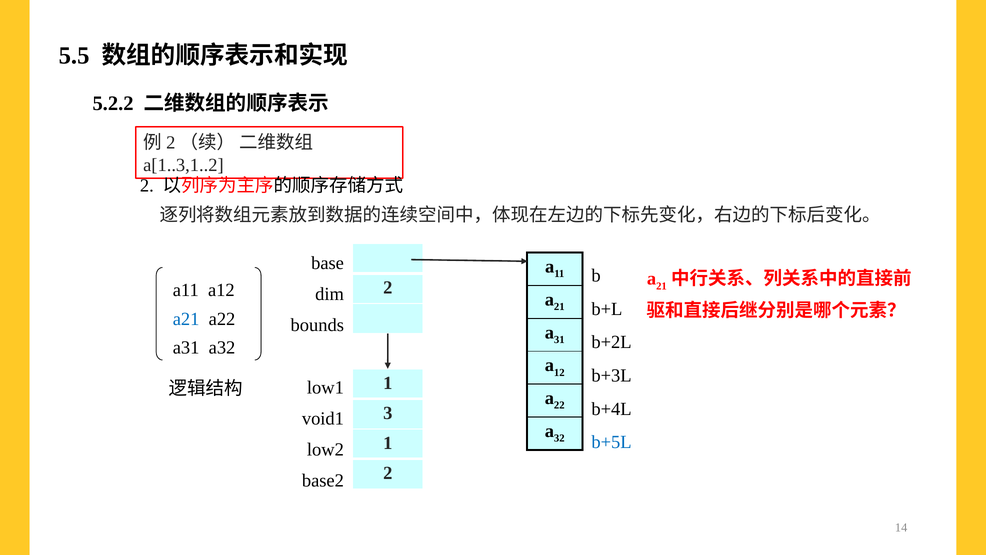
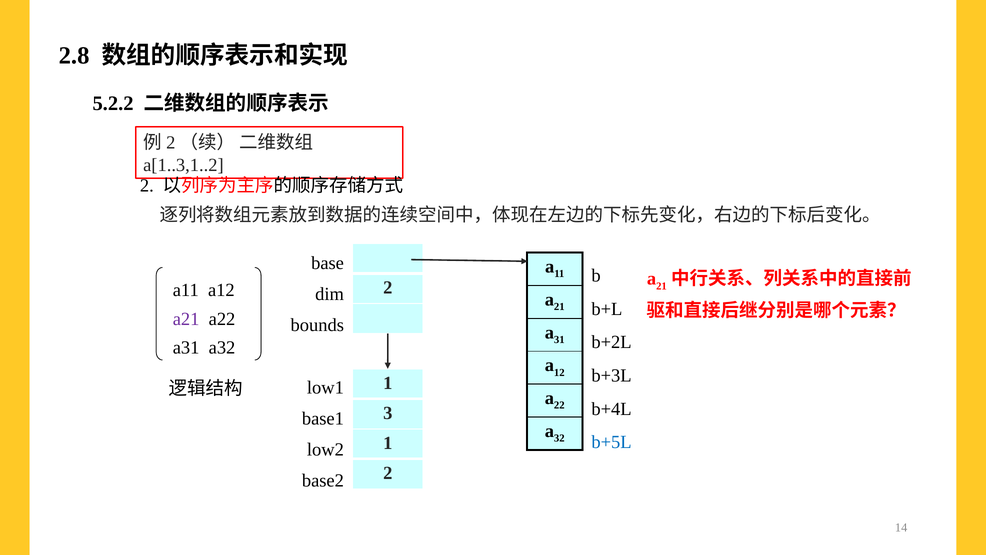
5.5: 5.5 -> 2.8 (74, 56)
a21 colour: blue -> purple (186, 319)
void1: void1 -> base1 (323, 418)
